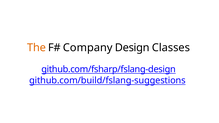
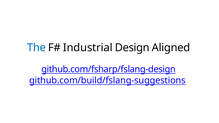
The colour: orange -> blue (36, 48)
Company: Company -> Industrial (88, 48)
Classes: Classes -> Aligned (171, 48)
